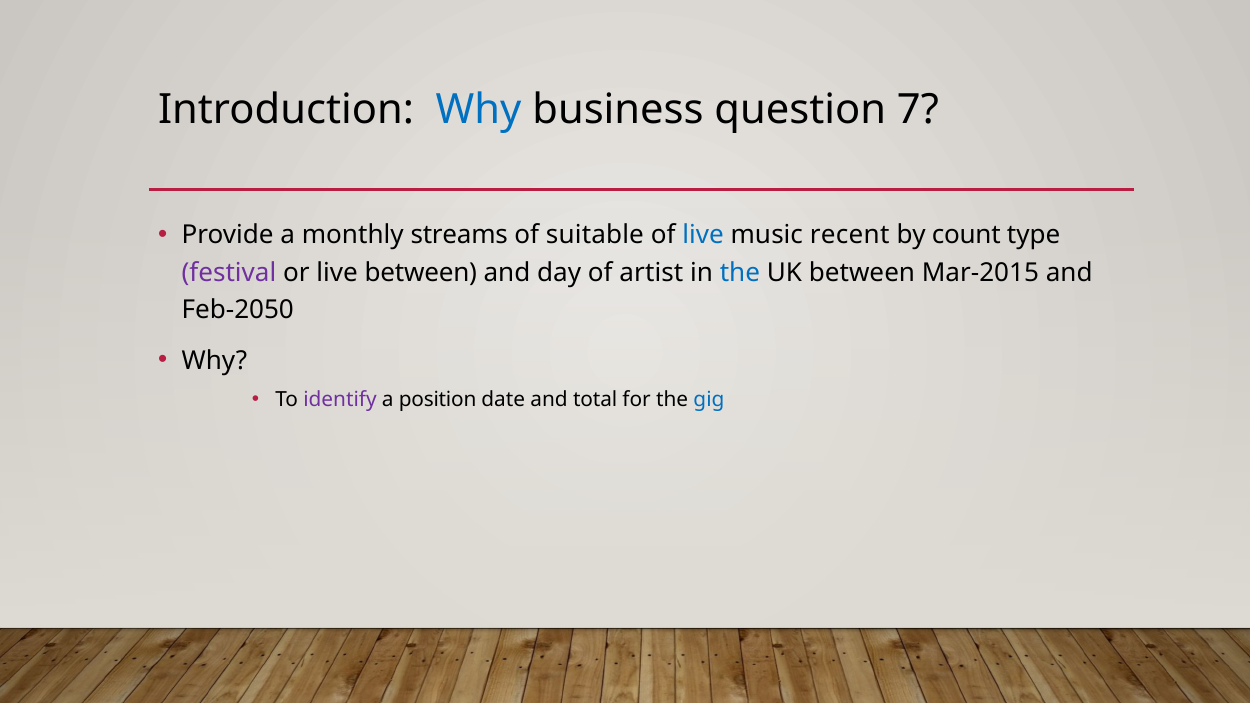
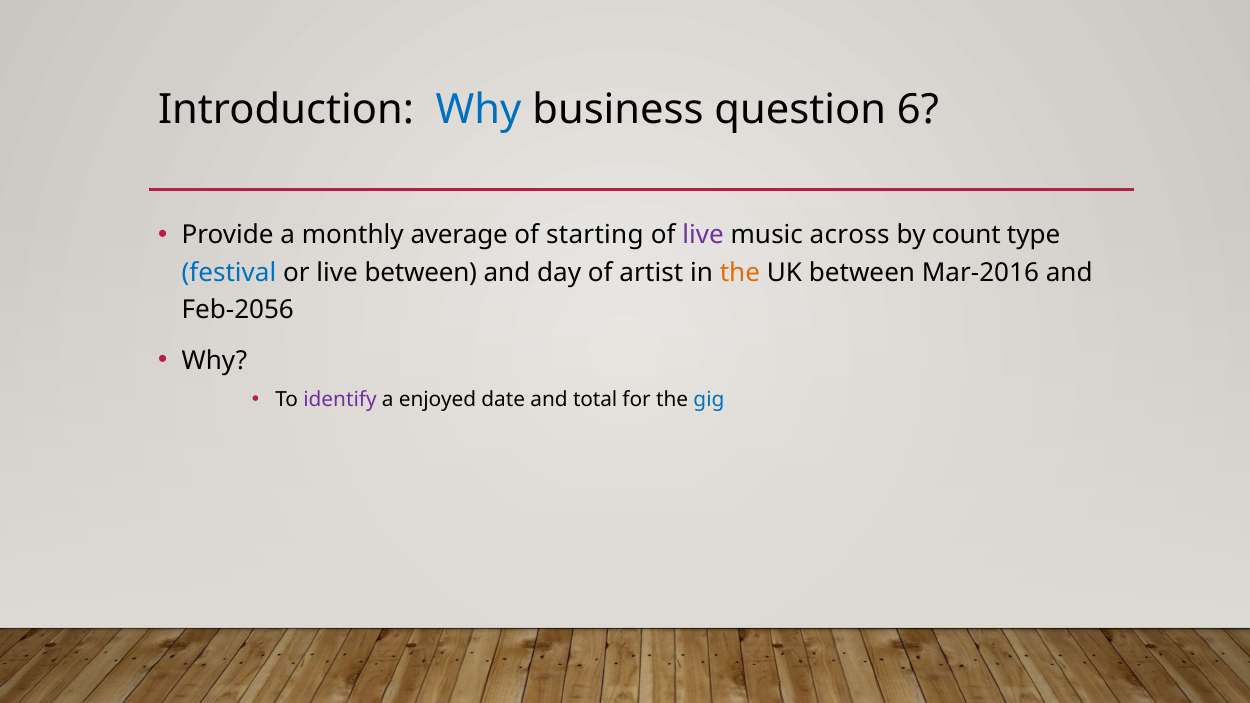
7: 7 -> 6 (918, 109)
streams: streams -> average (459, 235)
suitable: suitable -> starting (595, 235)
live colour: blue -> purple (703, 235)
recent: recent -> across (850, 235)
festival colour: purple -> blue (229, 273)
the colour: blue -> orange (740, 273)
Mar-2015: Mar-2015 -> Mar-2016 (980, 273)
Feb-2050: Feb-2050 -> Feb-2056 (238, 310)
position: position -> enjoyed (438, 400)
